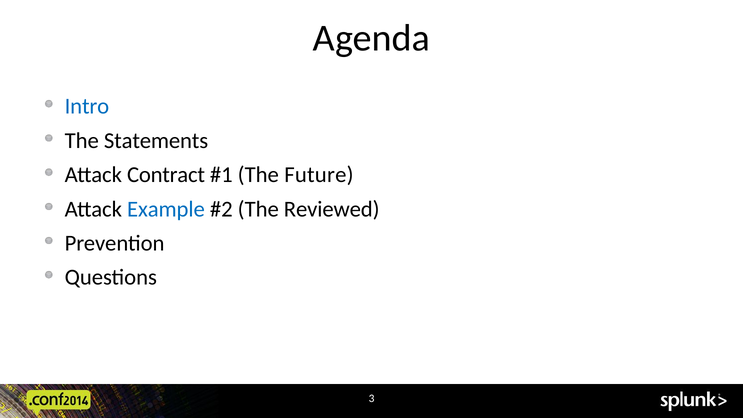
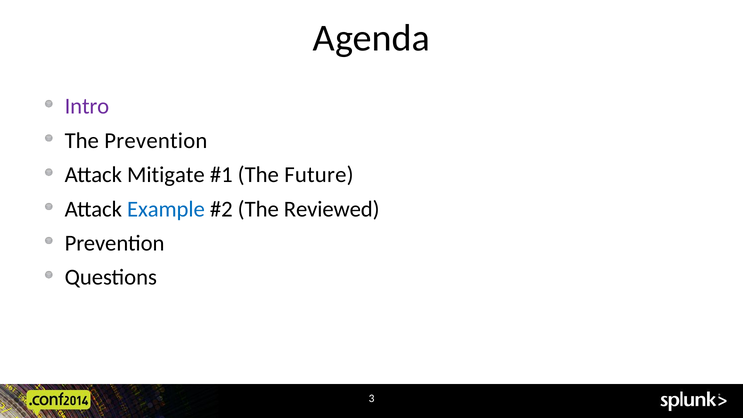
Intro colour: blue -> purple (87, 106)
The Statements: Statements -> Prevention (156, 141)
Contract: Contract -> Mitigate (166, 175)
